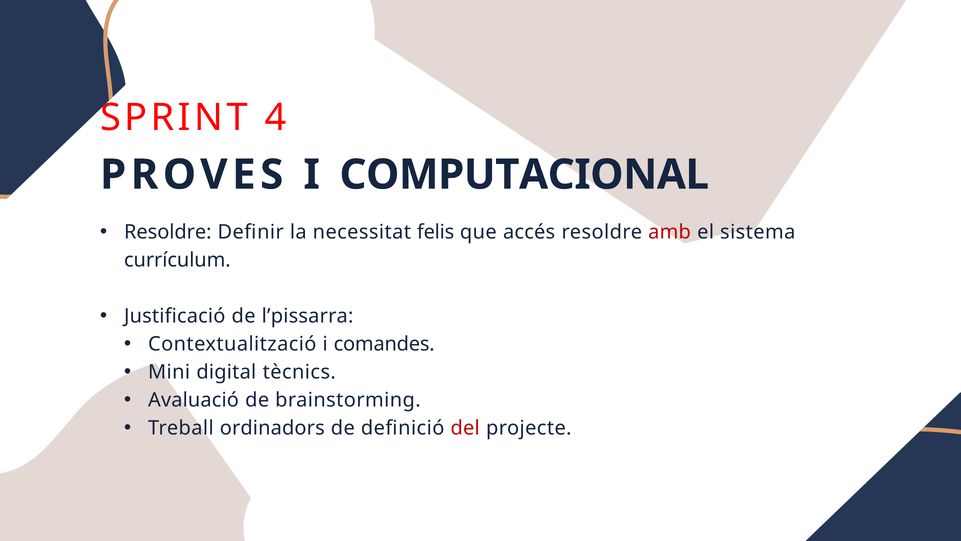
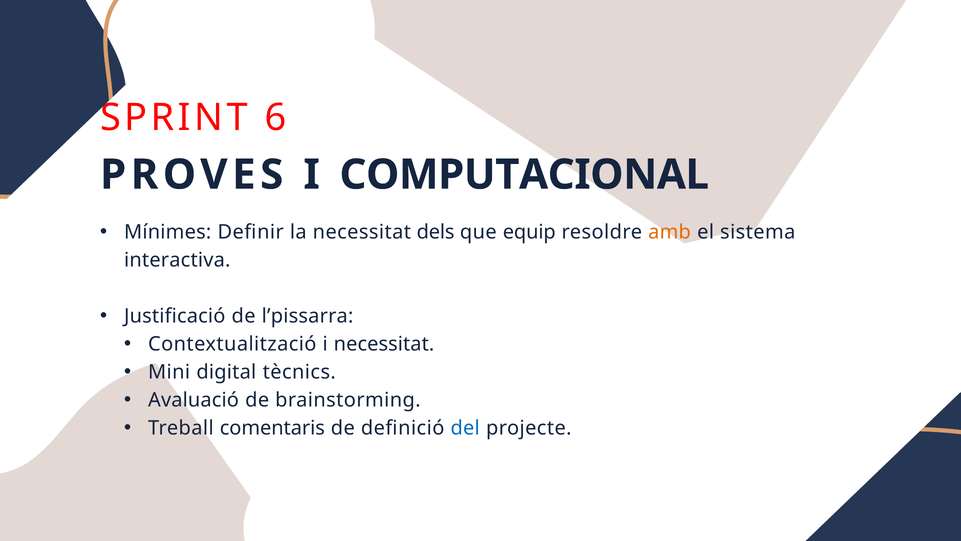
4: 4 -> 6 (276, 118)
Resoldre: Resoldre -> Mínimes (168, 232)
felis: felis -> dels (436, 232)
accés: accés -> equip (529, 232)
amb colour: red -> orange (670, 232)
currículum: currículum -> interactiva (177, 260)
i comandes: comandes -> necessitat (384, 344)
ordinadors: ordinadors -> comentaris (272, 428)
del colour: red -> blue (465, 428)
